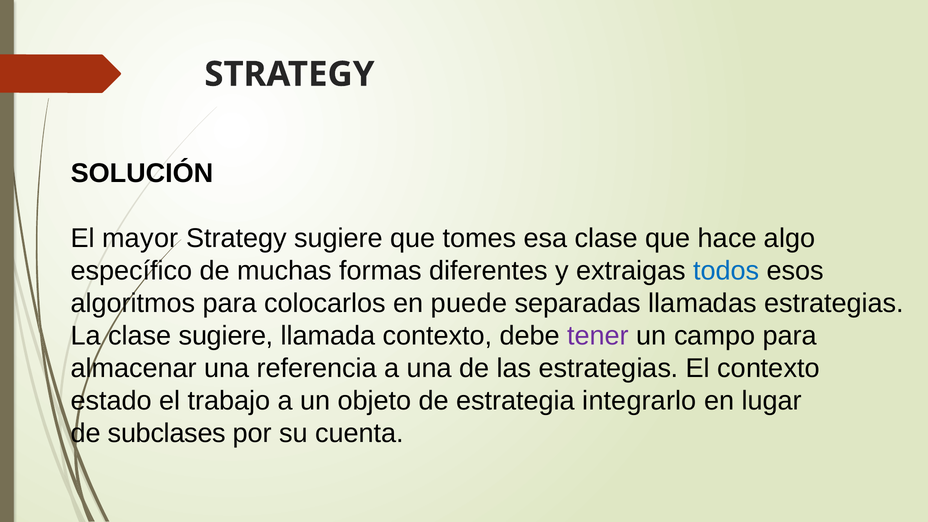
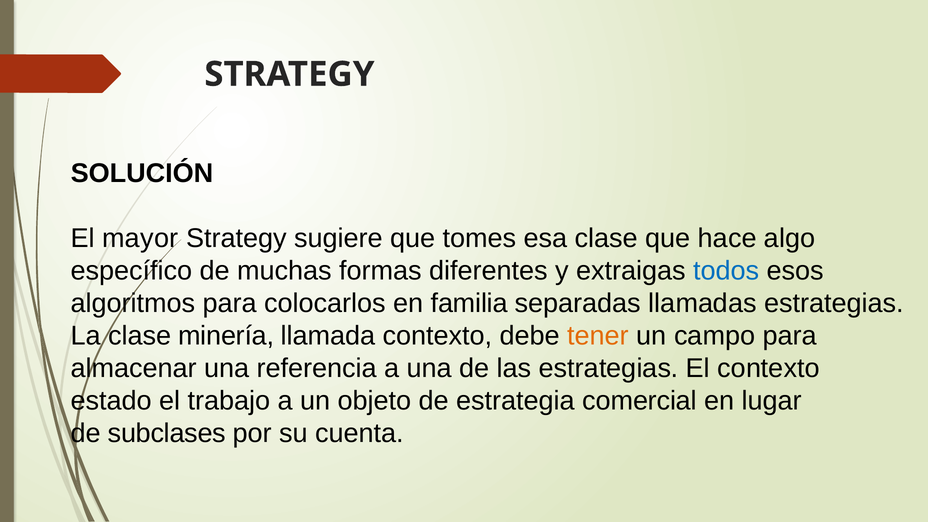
puede: puede -> familia (469, 303)
clase sugiere: sugiere -> minería (226, 336)
tener colour: purple -> orange (598, 336)
integrarlo: integrarlo -> comercial (640, 401)
